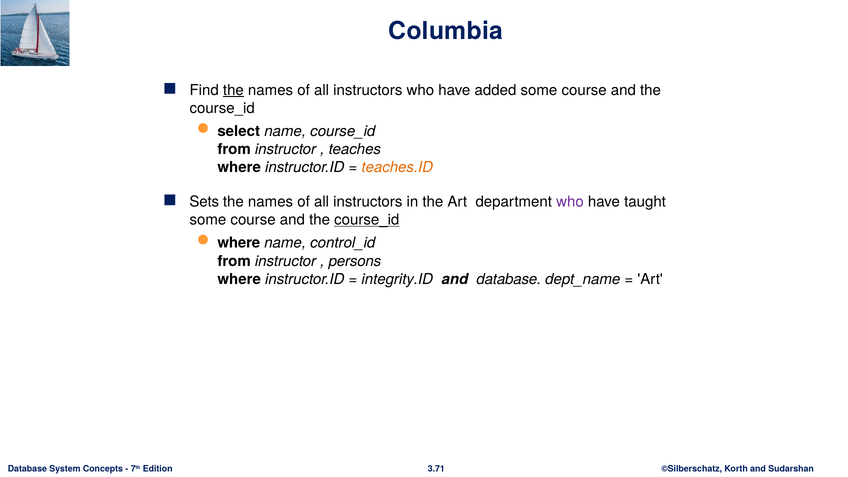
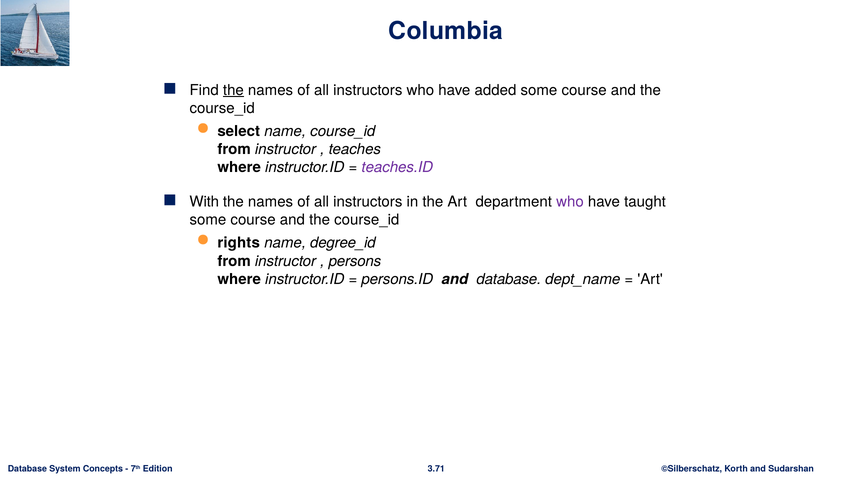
teaches.ID colour: orange -> purple (397, 167)
Sets: Sets -> With (204, 202)
course_id underline: present -> none (367, 220)
where: where -> rights (239, 243)
control_id: control_id -> degree_id (343, 243)
integrity.ID: integrity.ID -> persons.ID (397, 279)
